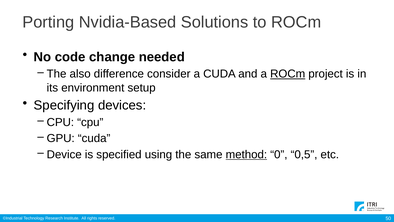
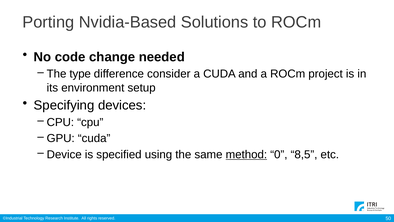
also: also -> type (80, 74)
ROCm underline: present -> none (288, 74)
0,5: 0,5 -> 8,5 (304, 154)
